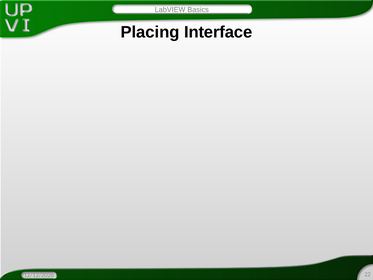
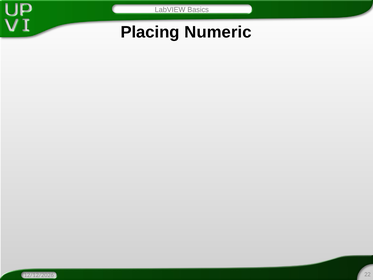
Interface: Interface -> Numeric (218, 32)
